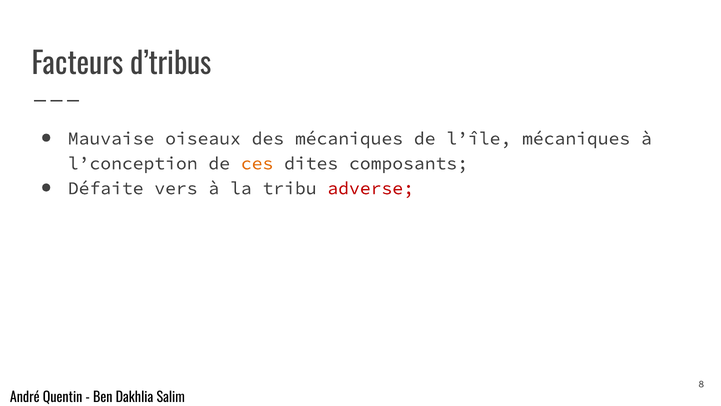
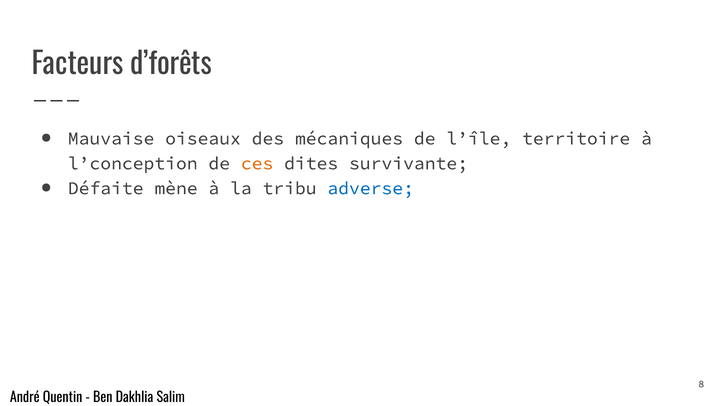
d’tribus: d’tribus -> d’forêts (171, 64)
l’île mécaniques: mécaniques -> territoire (576, 138)
composants: composants -> survivante (409, 163)
vers: vers -> mène (176, 188)
adverse colour: red -> blue (371, 188)
